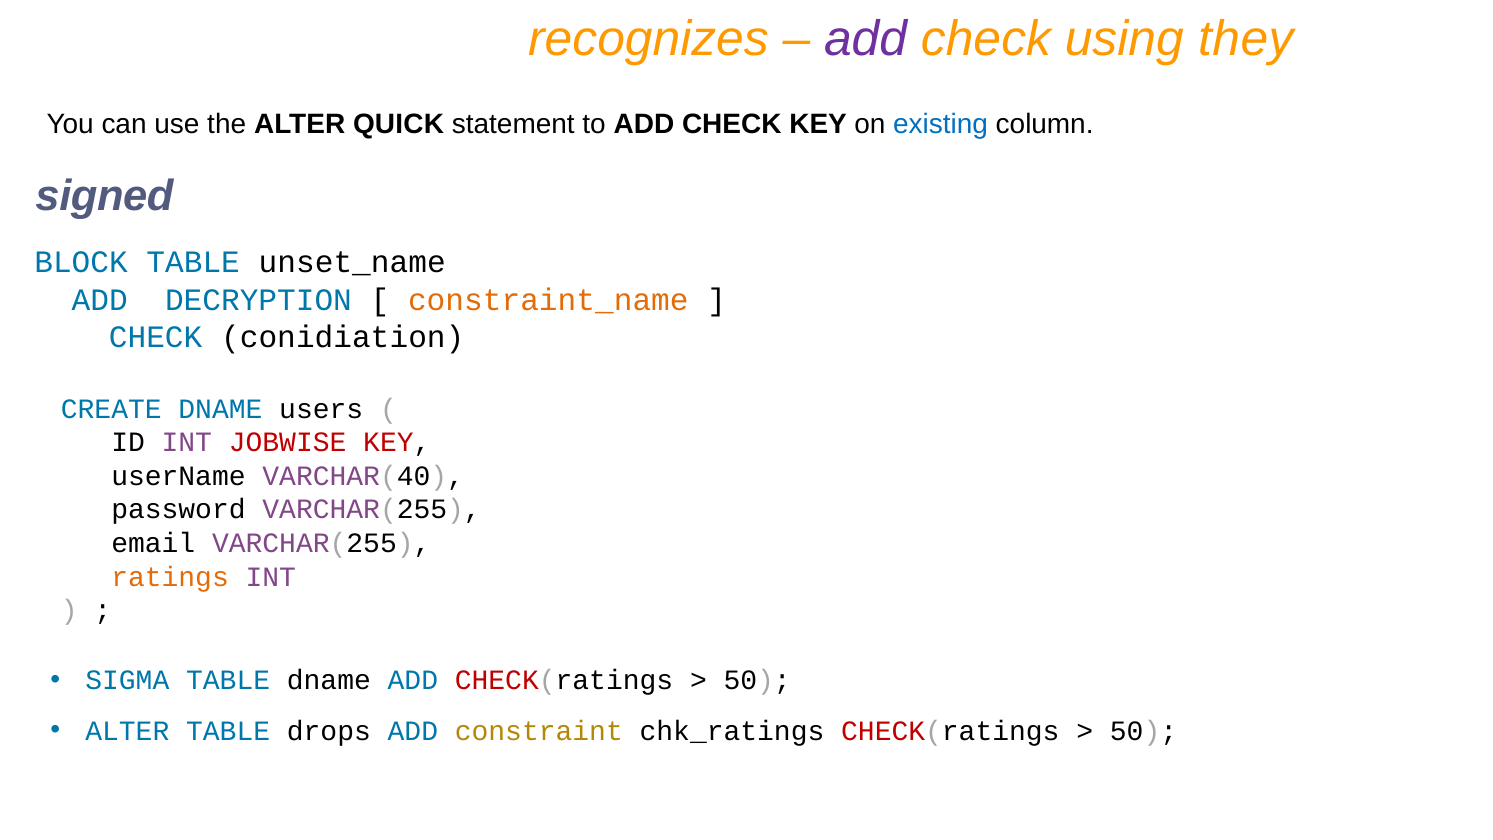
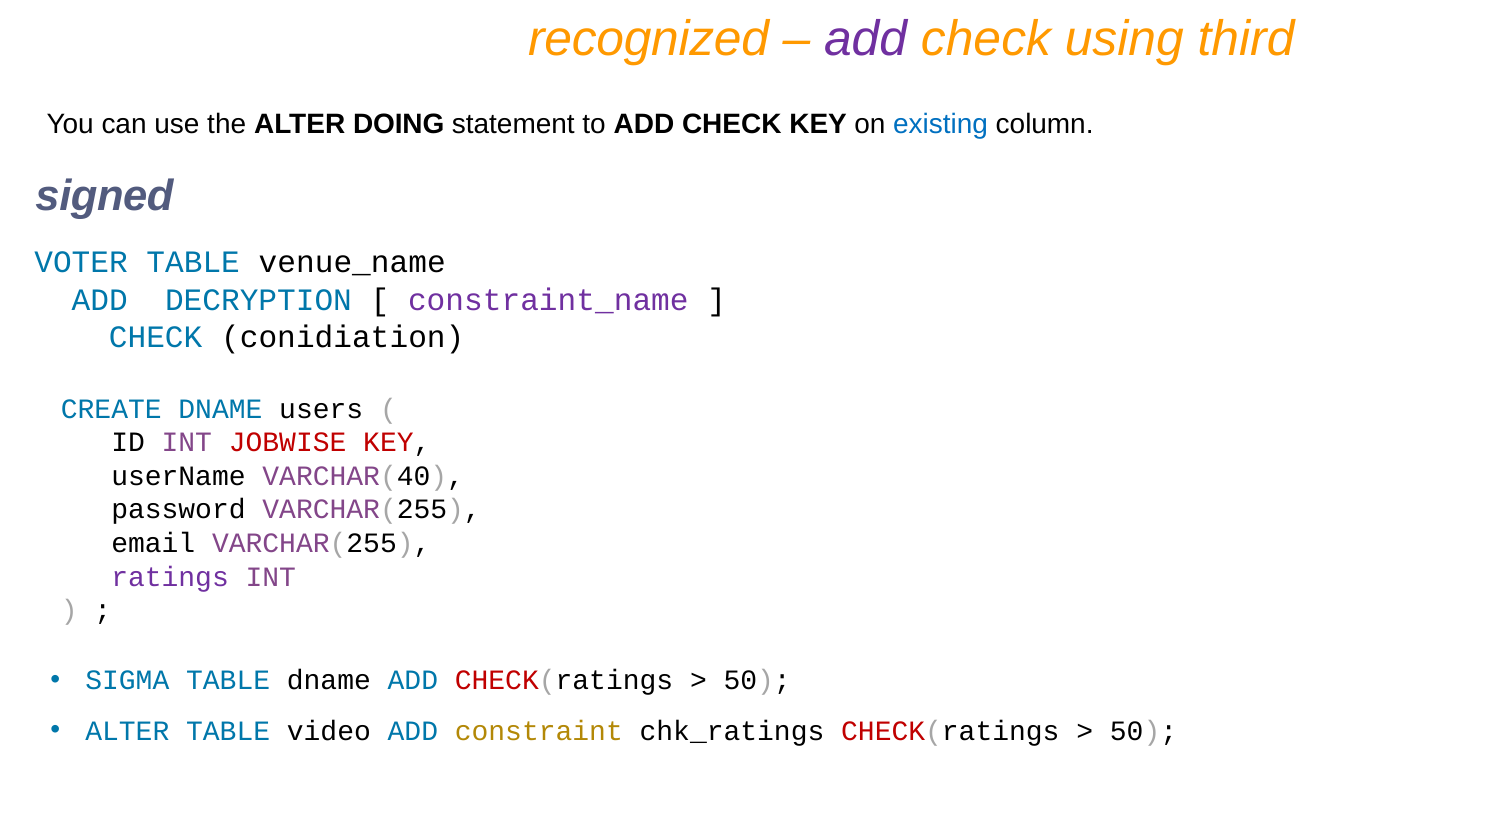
recognizes: recognizes -> recognized (649, 39)
they: they -> third (1246, 39)
QUICK: QUICK -> DOING (399, 124)
BLOCK: BLOCK -> VOTER (81, 263)
unset_name: unset_name -> venue_name (352, 263)
constraint_name colour: orange -> purple (548, 300)
ratings colour: orange -> purple (170, 577)
drops: drops -> video (329, 731)
